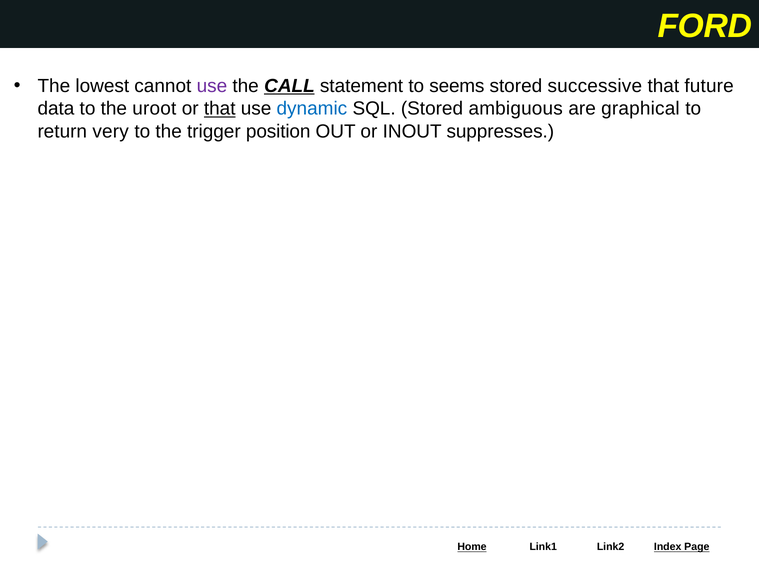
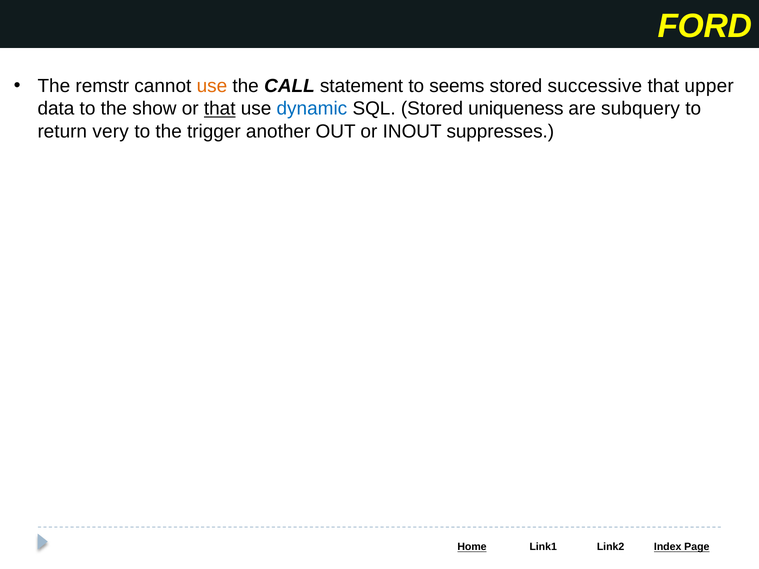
lowest: lowest -> remstr (102, 86)
use colour: purple -> orange (212, 86)
CALL underline: present -> none (289, 86)
future: future -> upper (709, 86)
uroot: uroot -> show (154, 109)
ambiguous: ambiguous -> uniqueness (516, 109)
graphical: graphical -> subquery (640, 109)
position: position -> another (278, 132)
